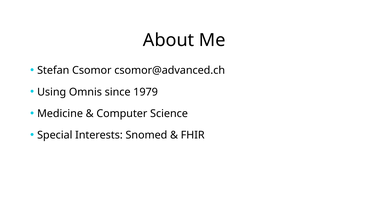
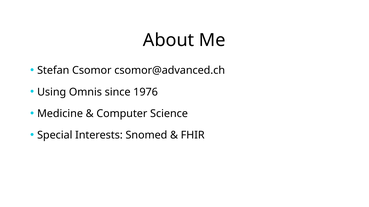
1979: 1979 -> 1976 (146, 92)
